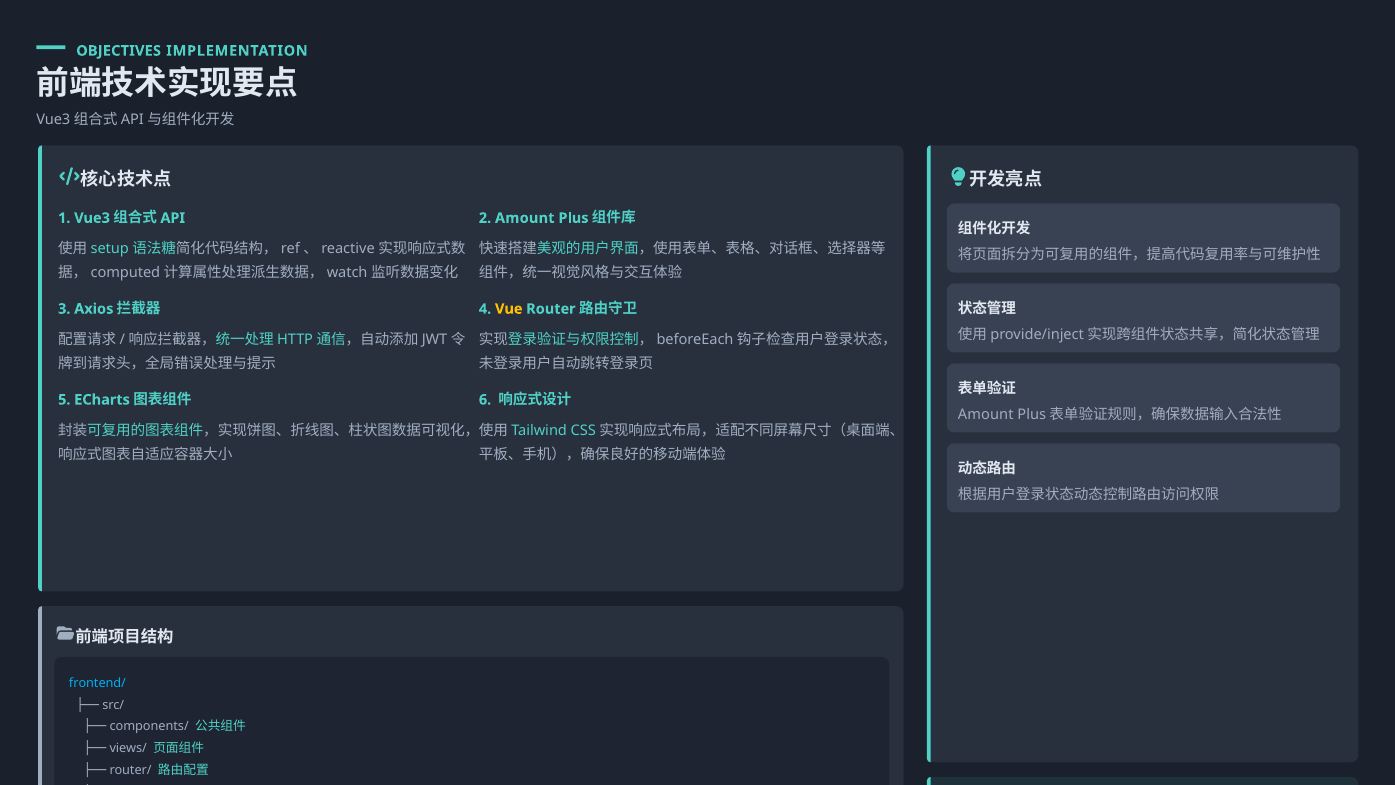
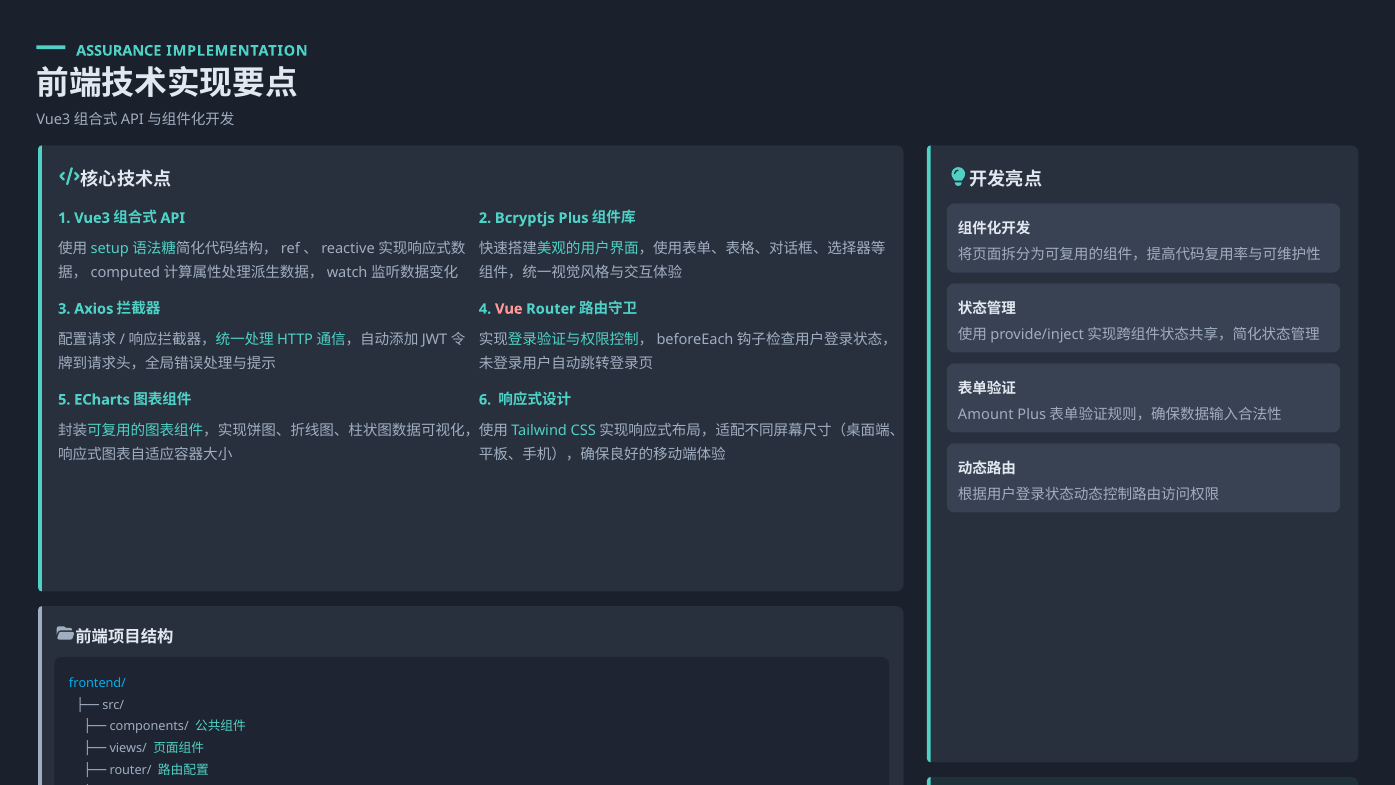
OBJECTIVES: OBJECTIVES -> ASSURANCE (119, 51)
2 Amount: Amount -> Bcryptjs (525, 218)
Vue colour: yellow -> pink (509, 309)
